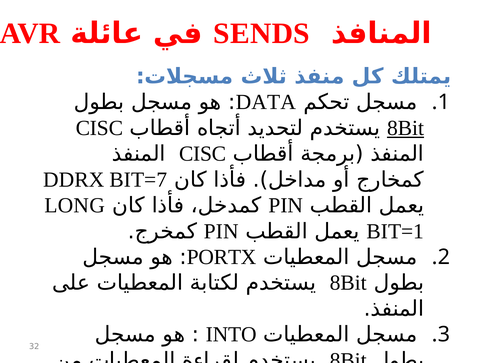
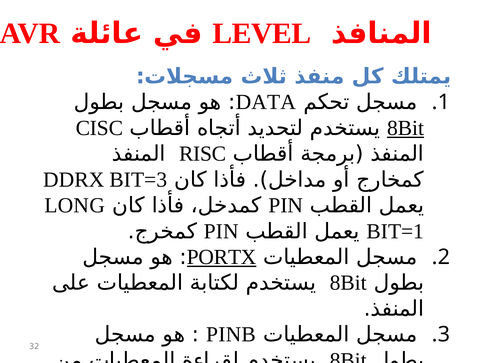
SENDS: SENDS -> LEVEL (262, 33)
CISC: CISC -> RISC (203, 154)
BIT=7: BIT=7 -> BIT=3 (138, 180)
PORTX underline: none -> present (222, 257)
INTO: INTO -> PINB (231, 335)
